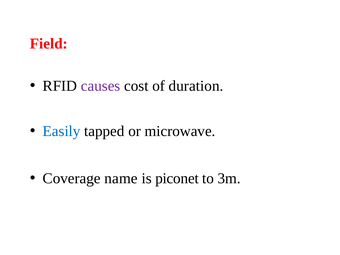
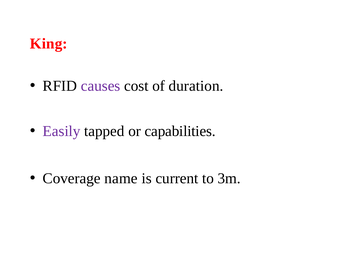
Field: Field -> King (49, 44)
Easily colour: blue -> purple (62, 131)
microwave: microwave -> capabilities (180, 131)
piconet: piconet -> current (177, 178)
